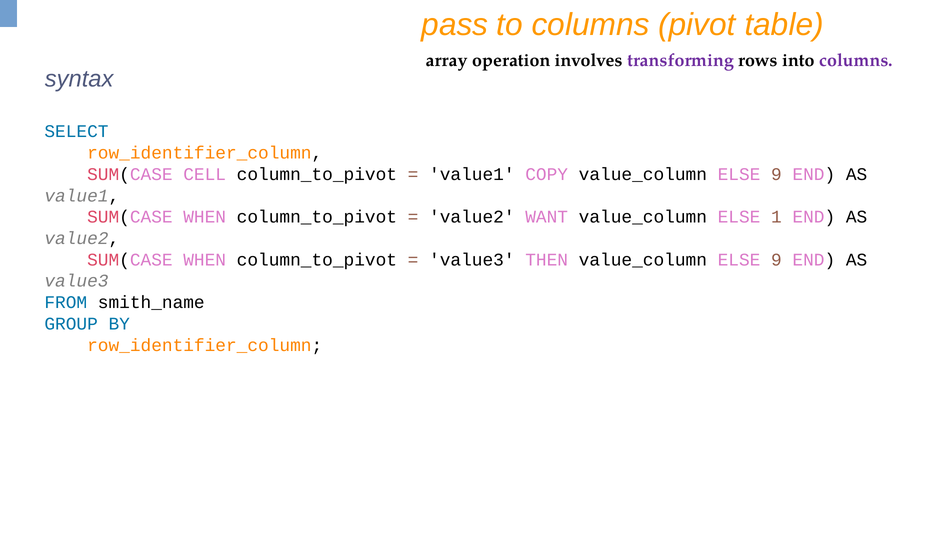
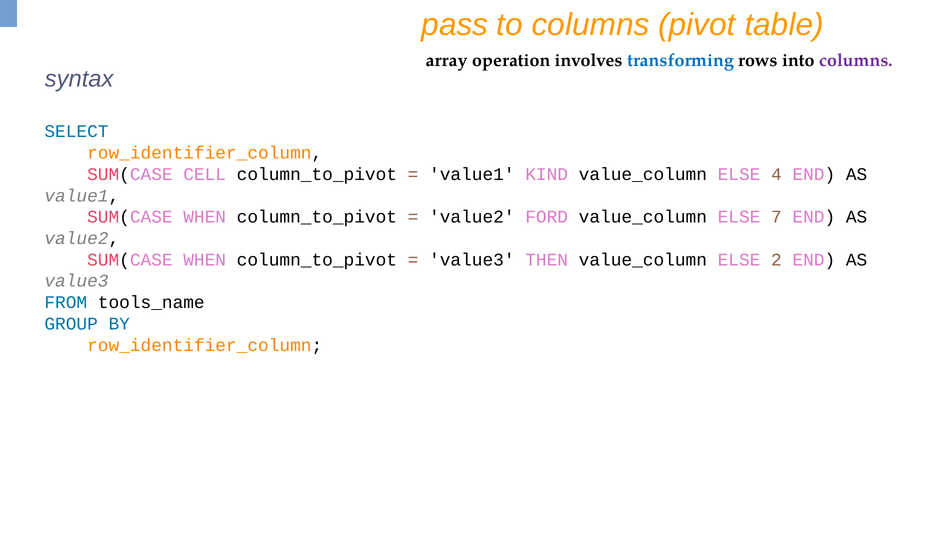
transforming colour: purple -> blue (681, 61)
COPY: COPY -> KIND (547, 174)
9: 9 -> 4 (776, 174)
WANT: WANT -> FORD (547, 217)
1: 1 -> 7 (776, 217)
THEN value_column ELSE 9: 9 -> 2 (776, 260)
smith_name: smith_name -> tools_name (151, 303)
